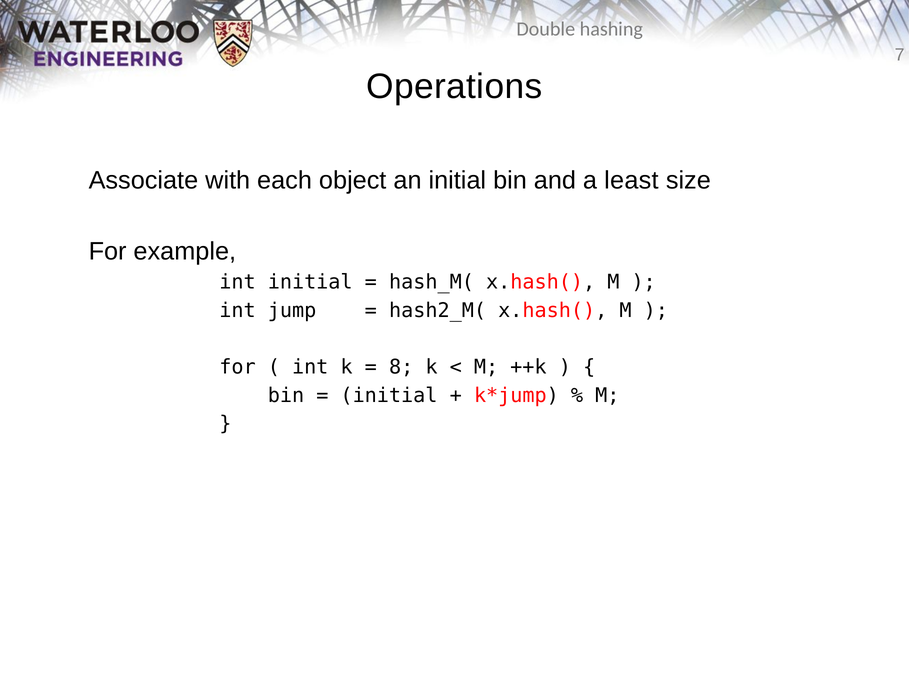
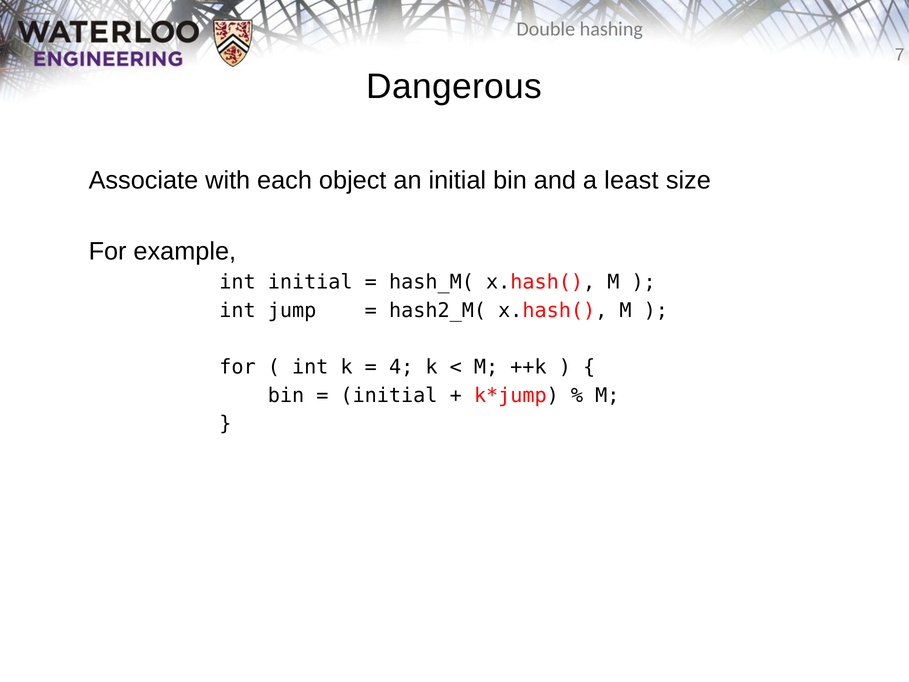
Operations: Operations -> Dangerous (454, 87)
8: 8 -> 4 (401, 367)
